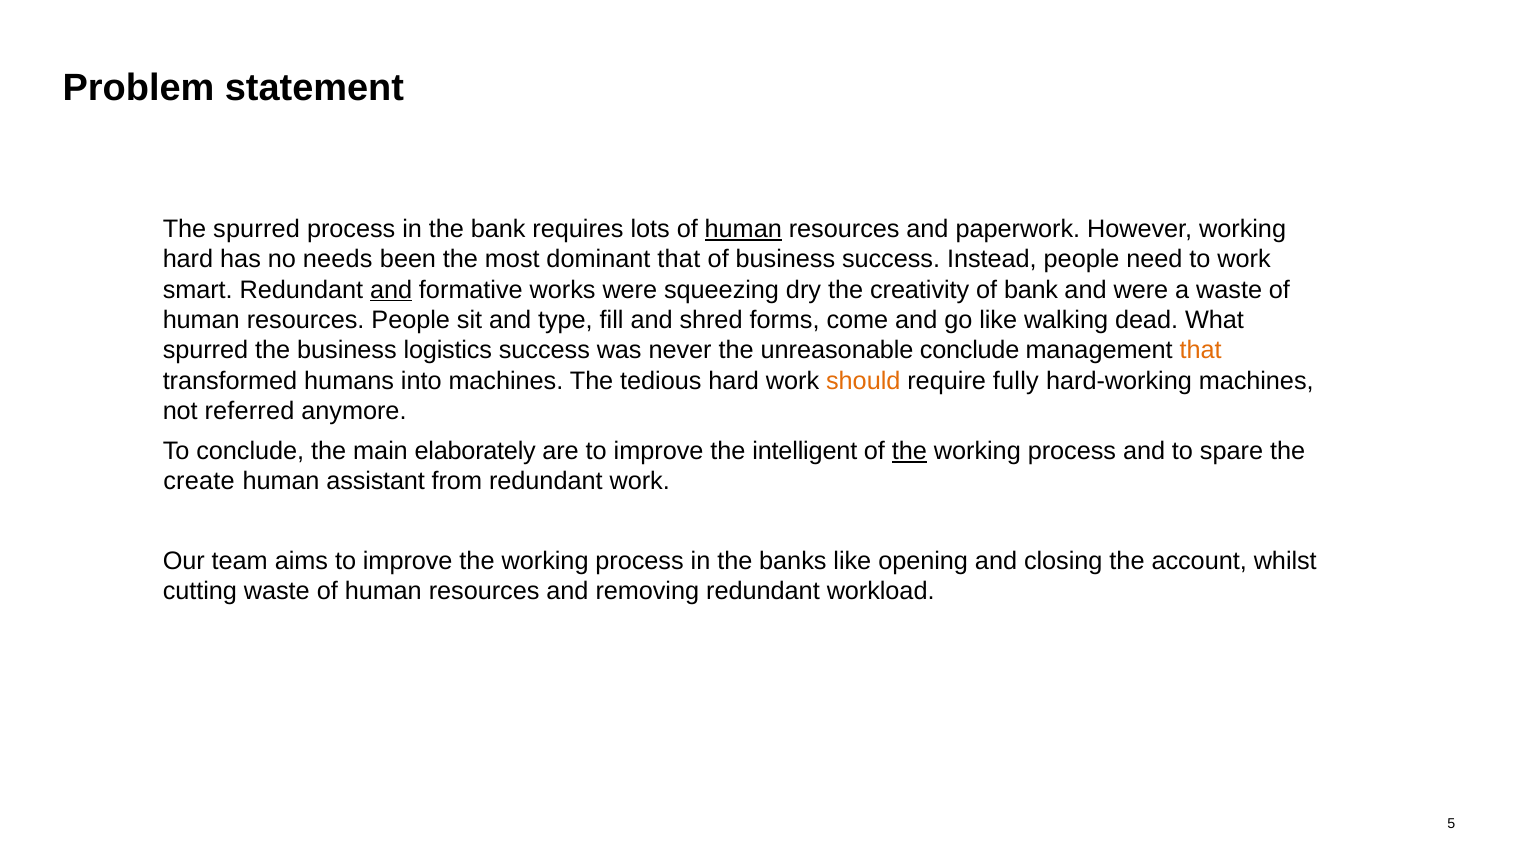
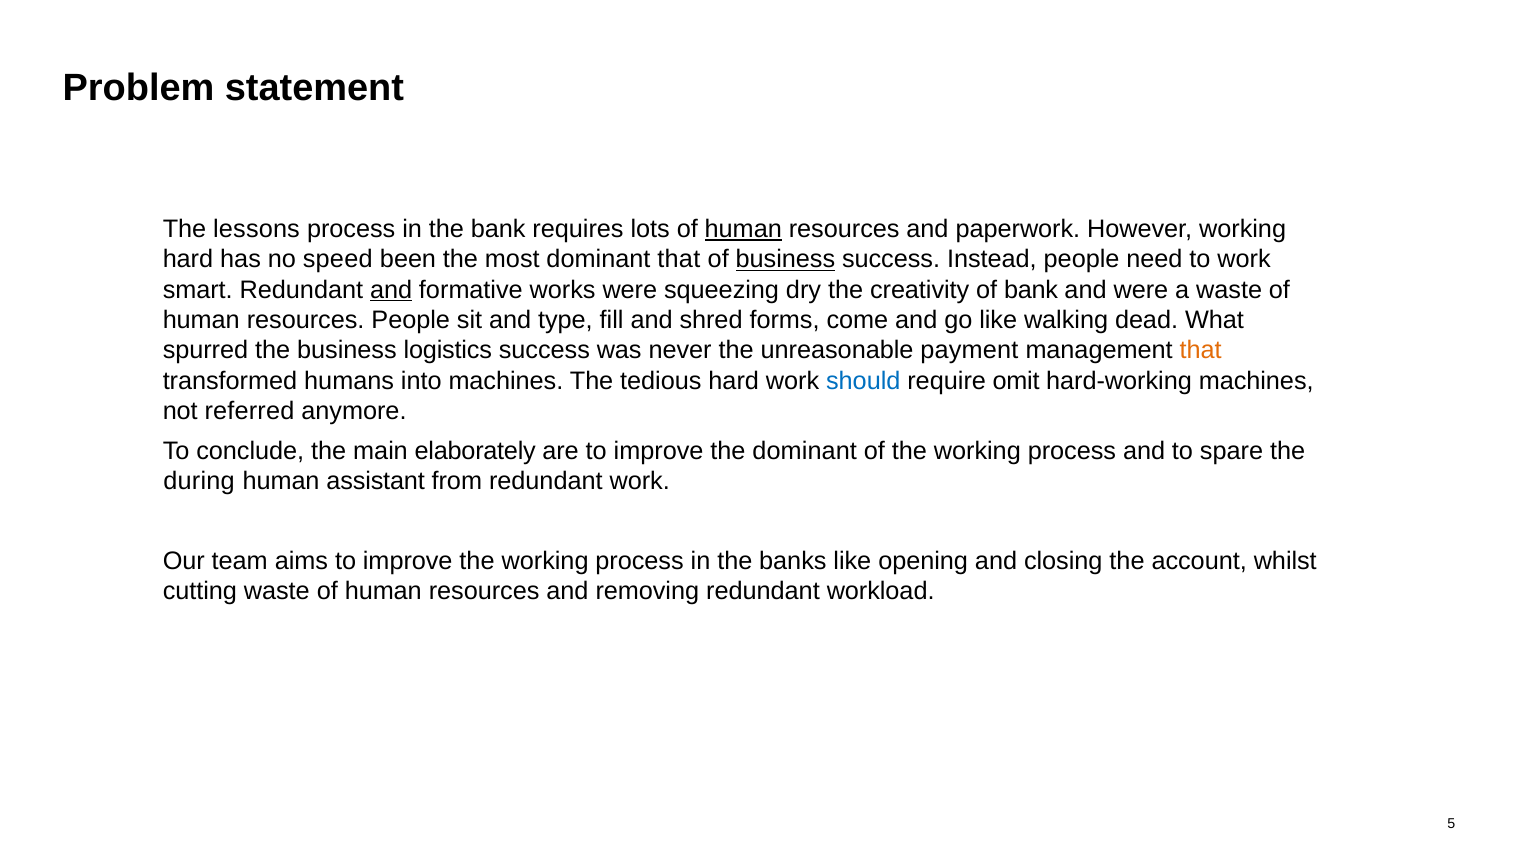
The spurred: spurred -> lessons (257, 229)
needs: needs -> speed (338, 259)
business underline: none -> present (785, 259)
unreasonable conclude: conclude -> payment (969, 350)
should colour: orange -> blue (863, 381)
fully: fully -> omit (1016, 381)
the intelligent: intelligent -> dominant (805, 451)
the underline: present -> none (909, 451)
create: create -> during (199, 481)
